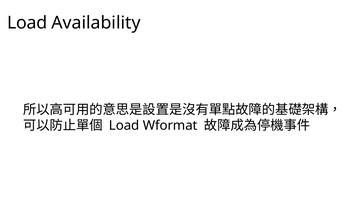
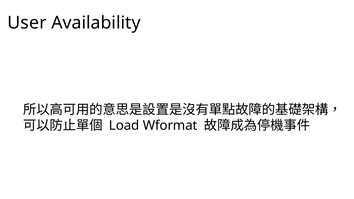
Load: Load -> User (27, 23)
